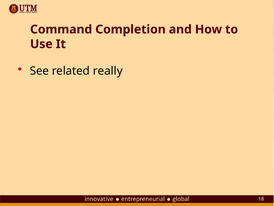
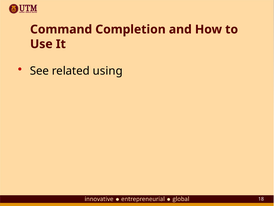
really: really -> using (108, 71)
